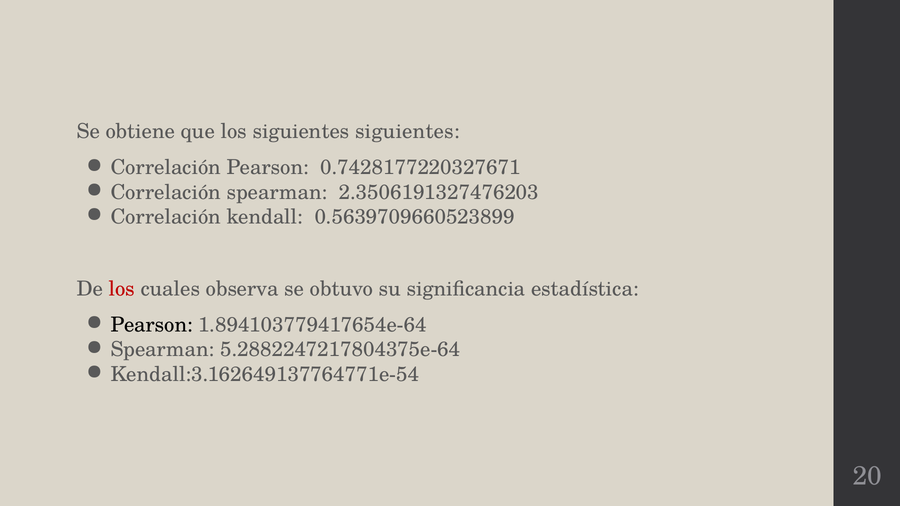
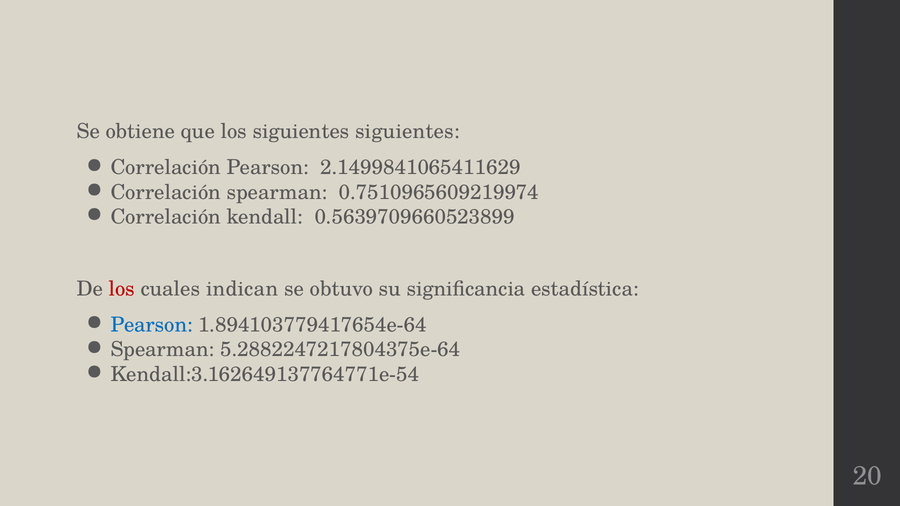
0.7428177220327671: 0.7428177220327671 -> 2.1499841065411629 (420, 168)
2.3506191327476203: 2.3506191327476203 -> 0.7510965609219974 (439, 192)
observa: observa -> indican (242, 289)
Pearson colour: black -> blue (152, 325)
